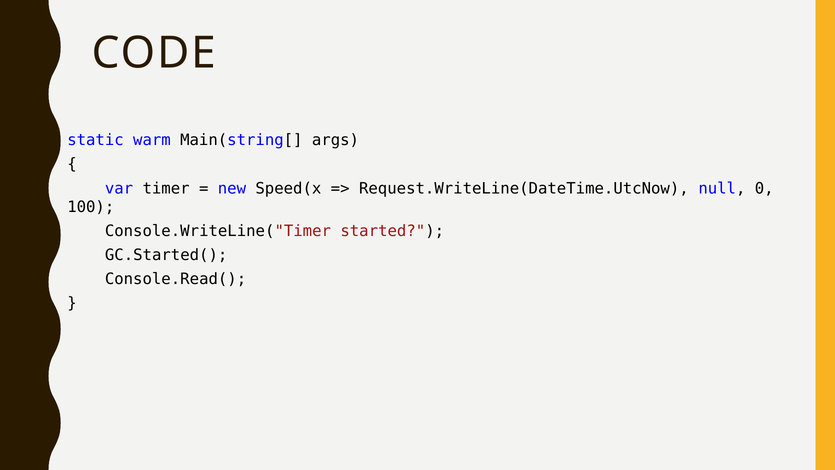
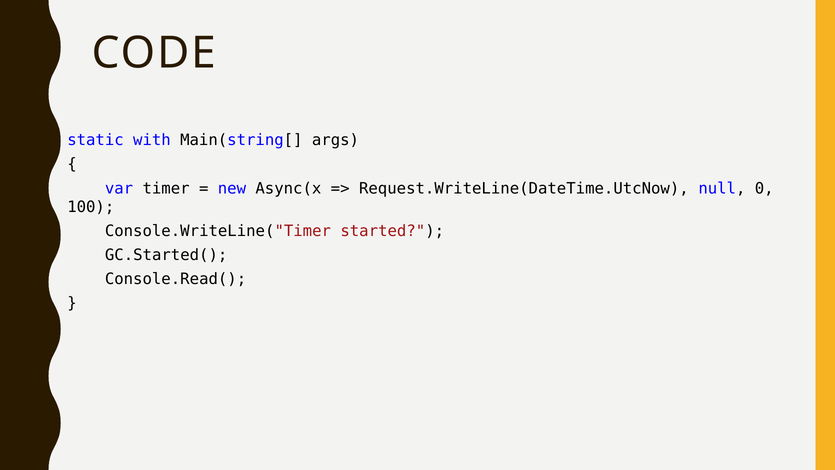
warm: warm -> with (152, 140)
Speed(x: Speed(x -> Async(x (288, 188)
